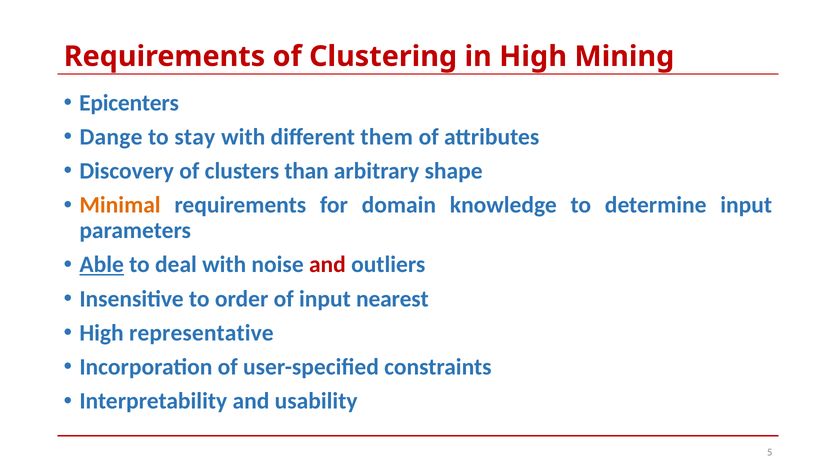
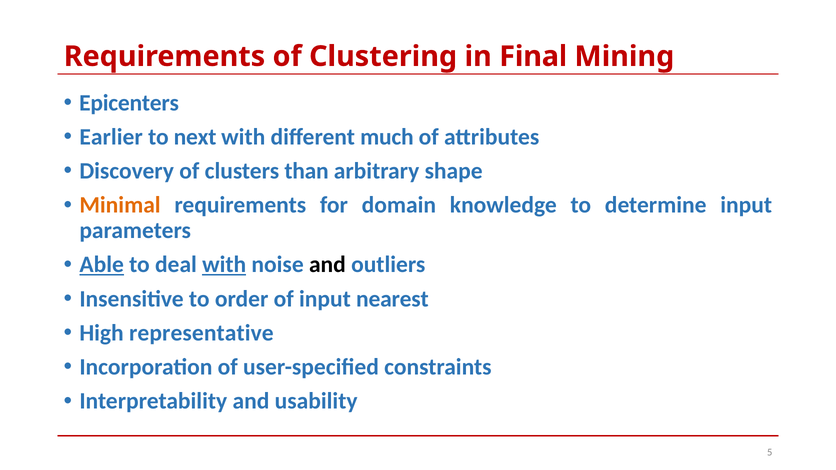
in High: High -> Final (533, 56)
Dange: Dange -> Earlier (111, 137)
stay: stay -> next (195, 137)
them: them -> much (387, 137)
with underline: none -> present (224, 265)
and colour: red -> black (327, 265)
